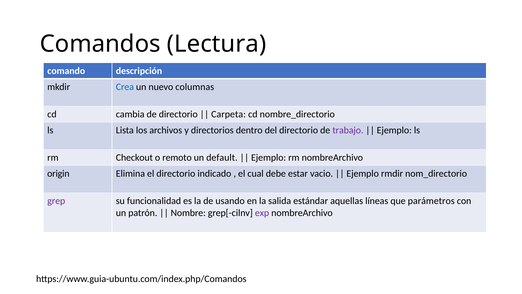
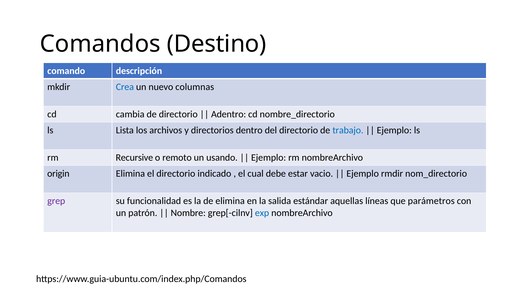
Lectura: Lectura -> Destino (217, 44)
Carpeta: Carpeta -> Adentro (229, 114)
trabajo colour: purple -> blue (348, 130)
Checkout: Checkout -> Recursive (134, 157)
default: default -> usando (222, 157)
de usando: usando -> elimina (230, 201)
exp colour: purple -> blue (262, 213)
